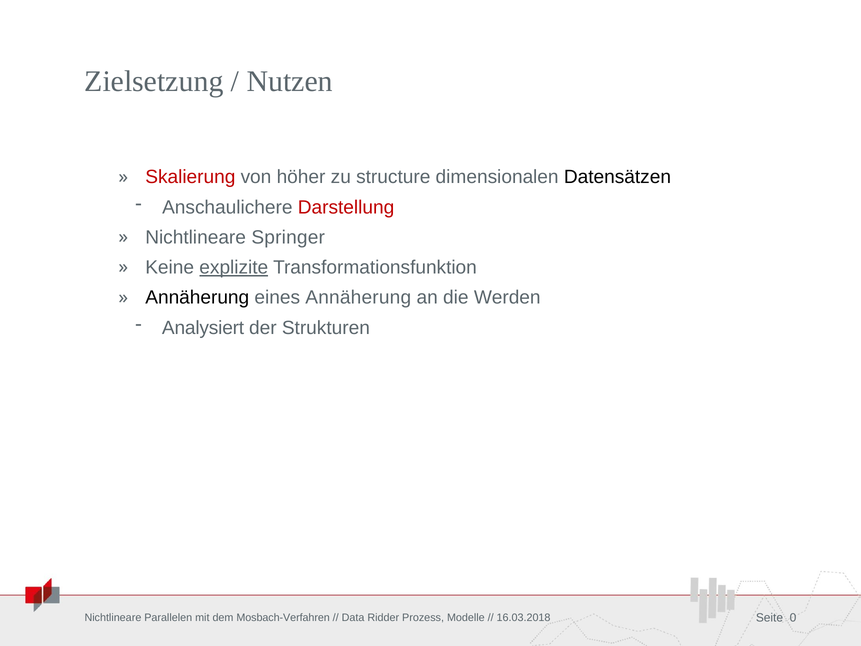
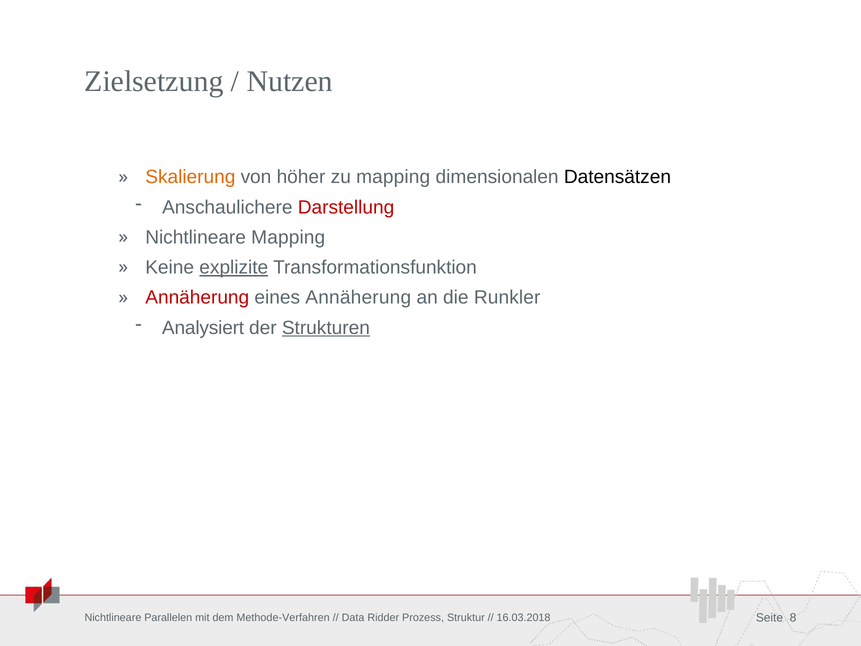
Skalierung colour: red -> orange (190, 177)
zu structure: structure -> mapping (393, 177)
Nichtlineare Springer: Springer -> Mapping (288, 237)
Annäherung colour: black -> red (197, 298)
Werden: Werden -> Runkler (507, 298)
Strukturen underline: none -> present (326, 328)
0: 0 -> 8 (793, 618)
Mosbach-Verfahren: Mosbach-Verfahren -> Methode-Verfahren (283, 618)
Modelle: Modelle -> Struktur (466, 618)
